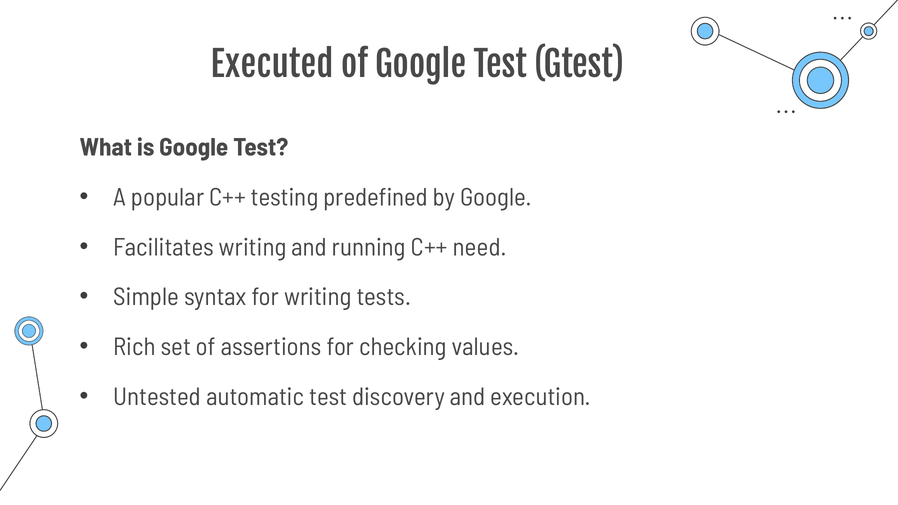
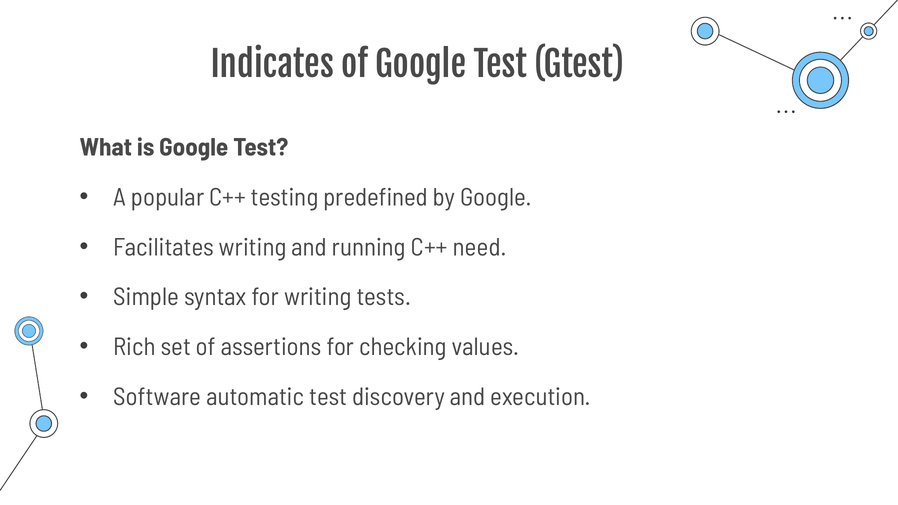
Executed: Executed -> Indicates (272, 66)
Untested: Untested -> Software (157, 397)
